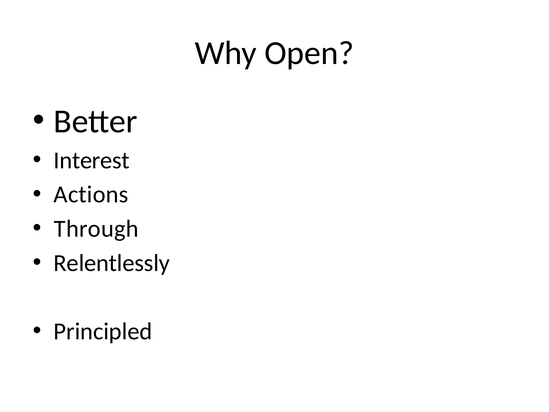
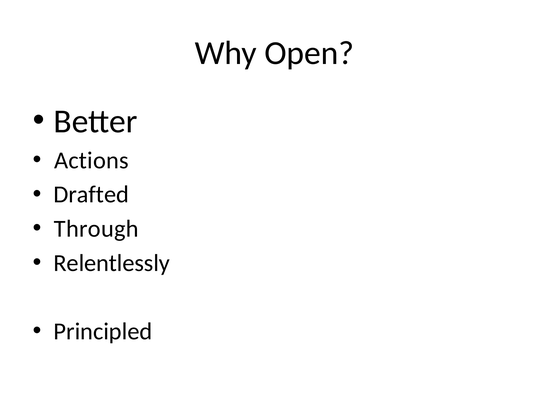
Interest: Interest -> Actions (91, 160)
Actions: Actions -> Drafted (91, 194)
